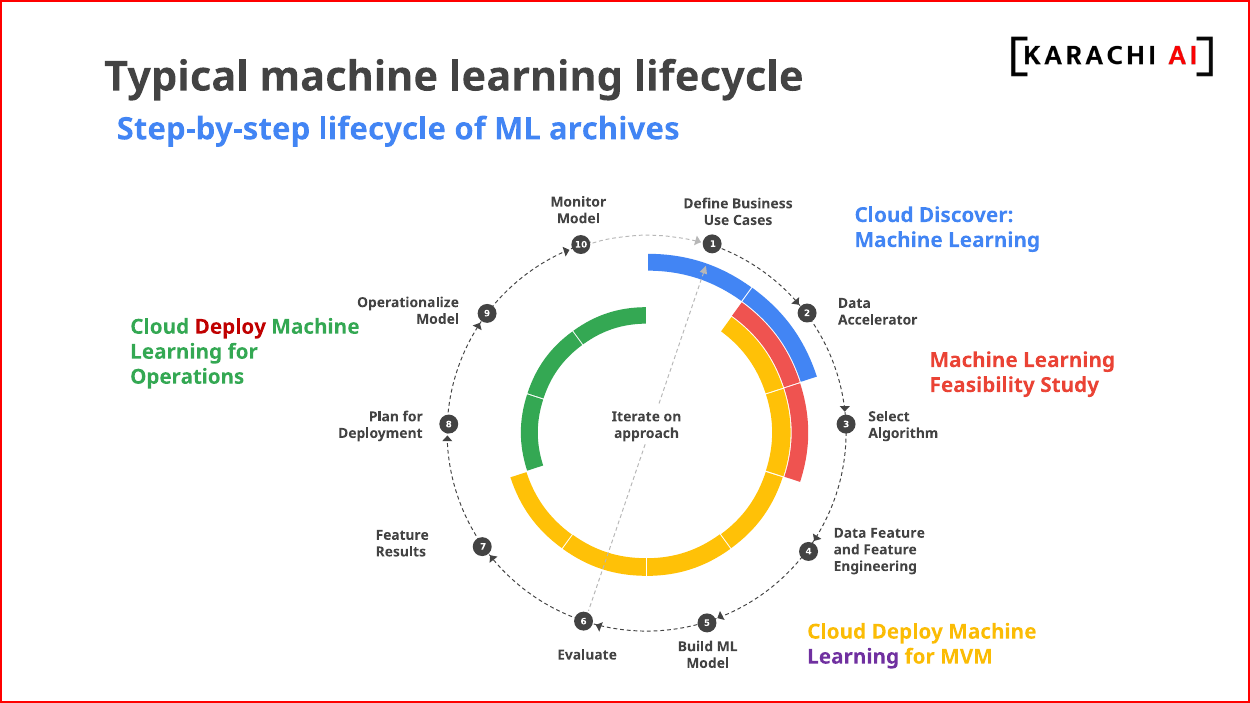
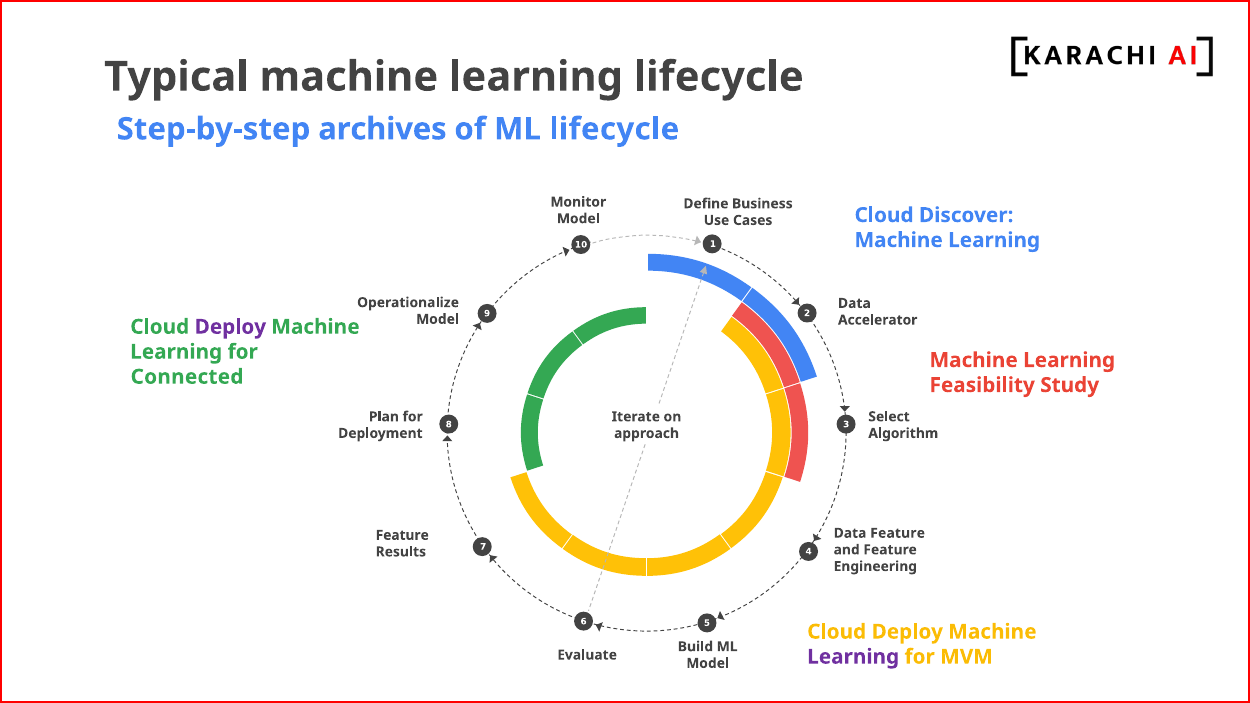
Step-by-step lifecycle: lifecycle -> archives (382, 129)
ML archives: archives -> lifecycle (614, 129)
Deploy colour: red -> purple (230, 327)
Operations: Operations -> Connected (187, 377)
